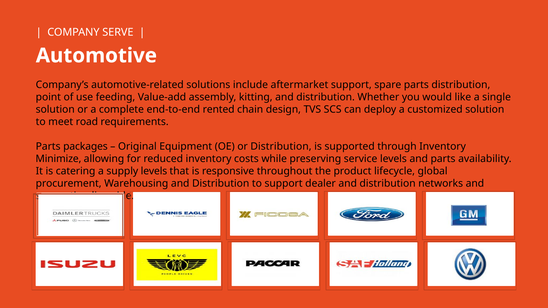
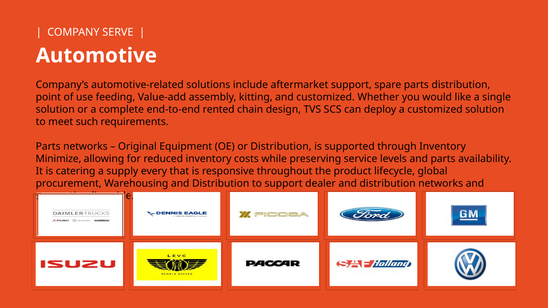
kitting and distribution: distribution -> customized (326, 97)
road: road -> such (87, 122)
Parts packages: packages -> networks (85, 147)
supply levels: levels -> every (154, 171)
